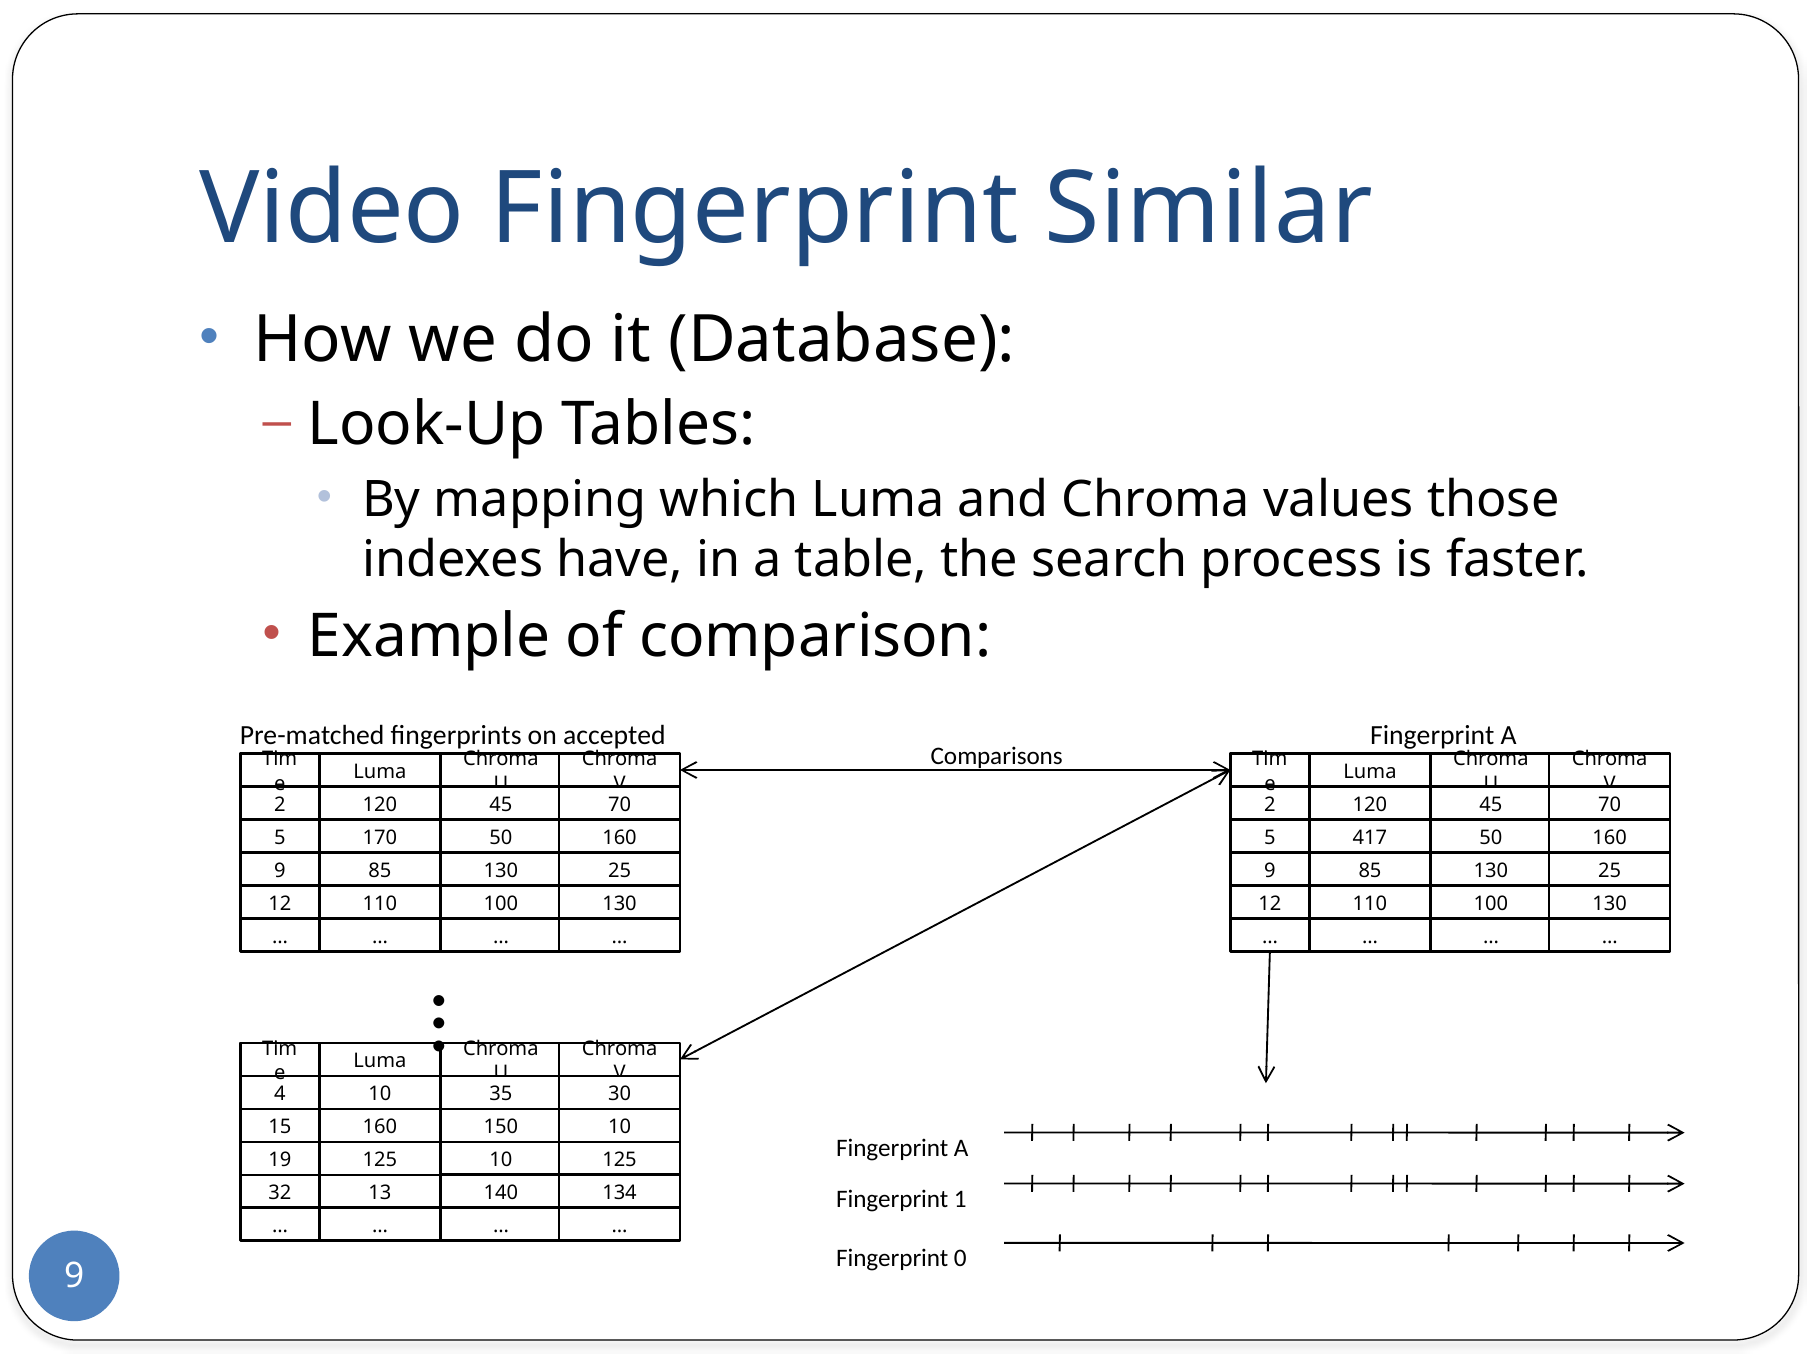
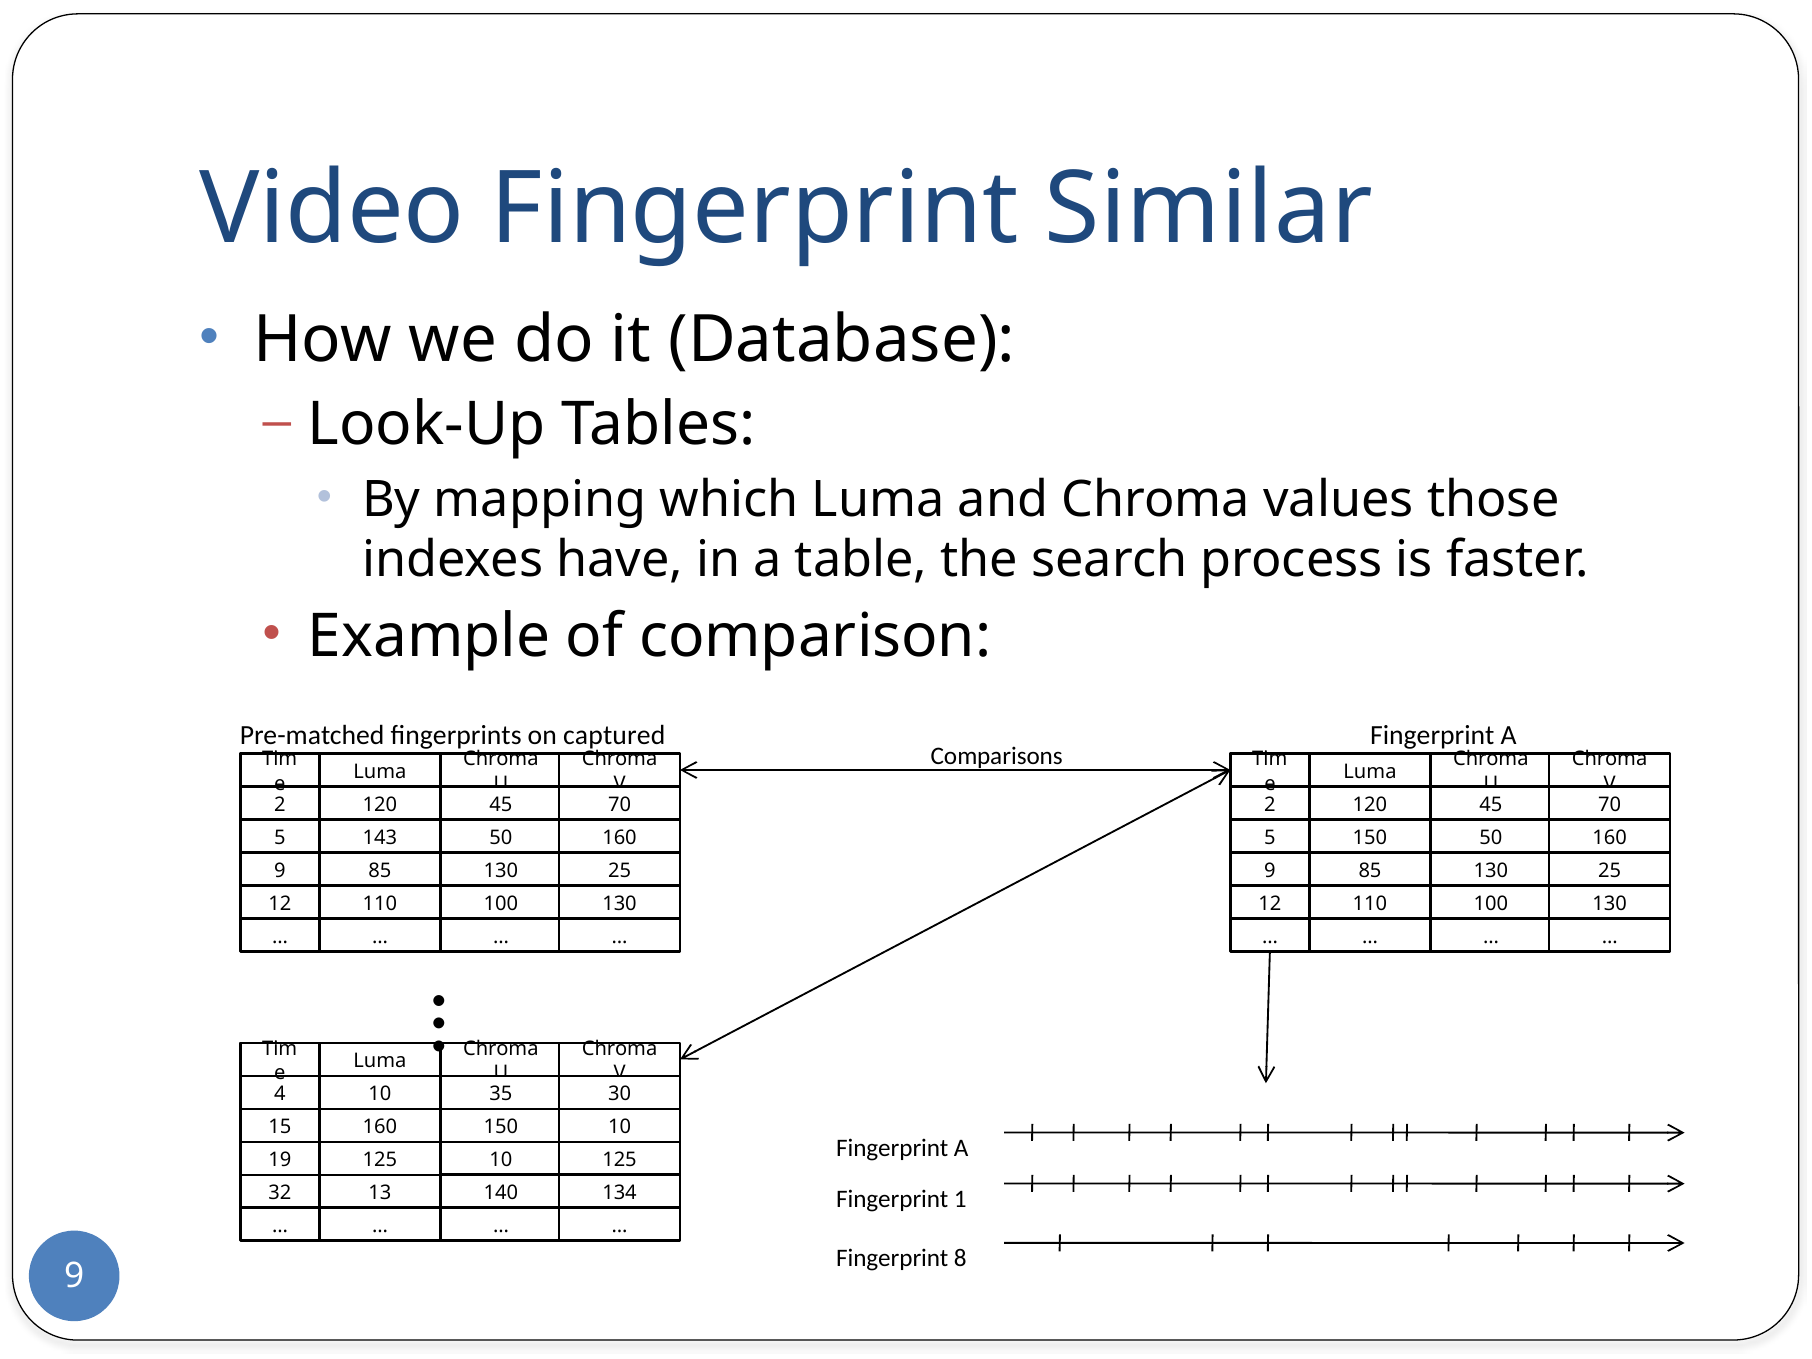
accepted: accepted -> captured (614, 735)
170: 170 -> 143 (380, 837)
5 417: 417 -> 150 (1370, 837)
0: 0 -> 8 (960, 1259)
